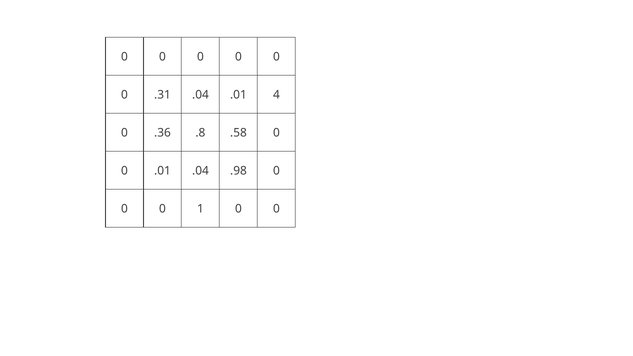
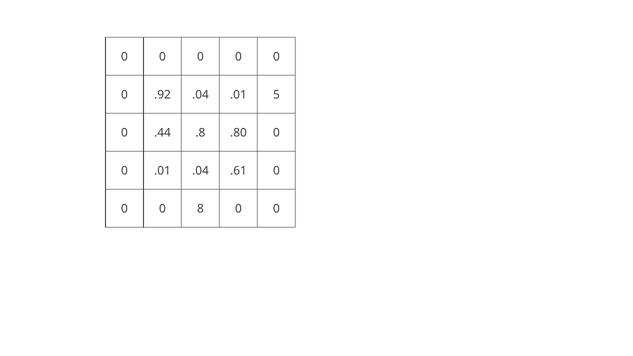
.31: .31 -> .92 (162, 95)
4: 4 -> 5 (276, 95)
.36: .36 -> .44 (162, 133)
.58: .58 -> .80 (238, 133)
.98: .98 -> .61 (238, 171)
1: 1 -> 8 (200, 209)
